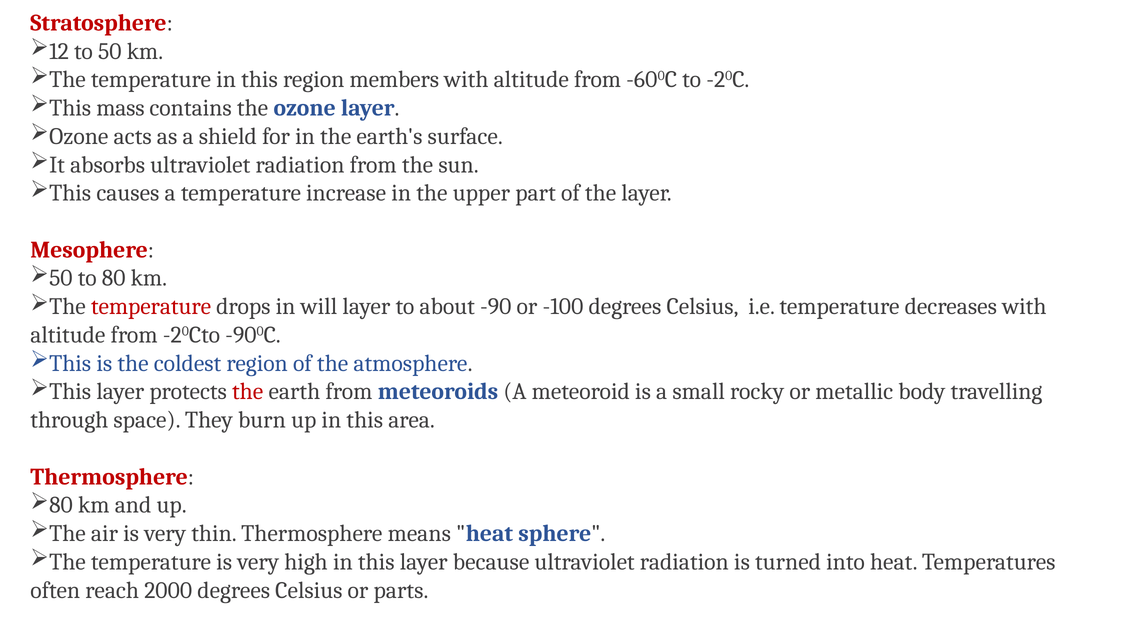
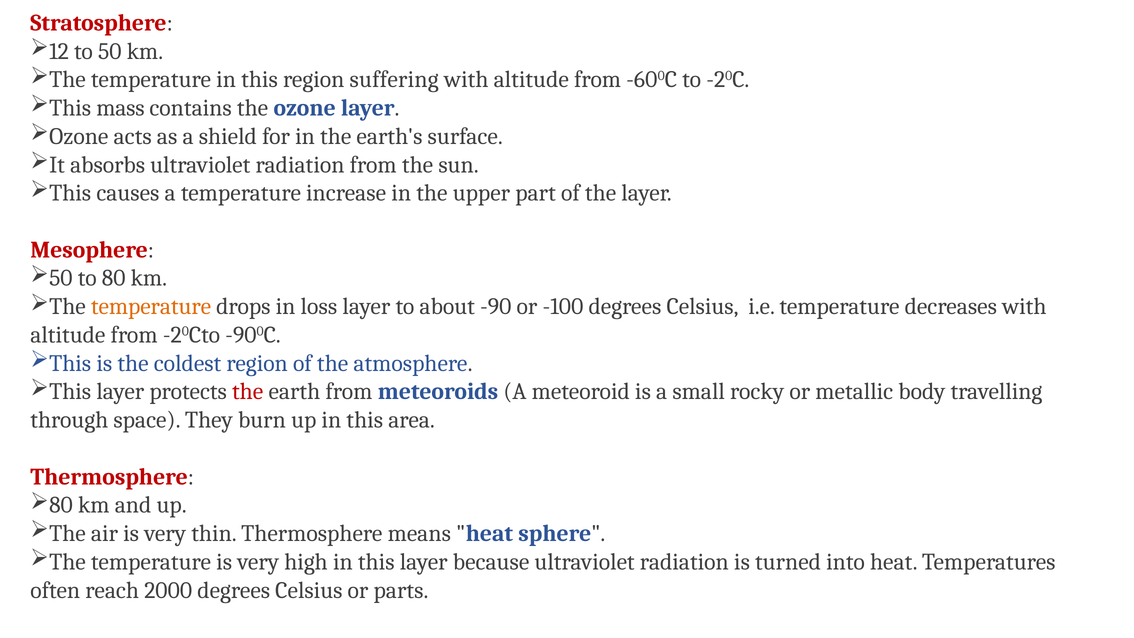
members: members -> suffering (394, 80)
temperature colour: red -> orange (151, 306)
will: will -> loss (319, 306)
